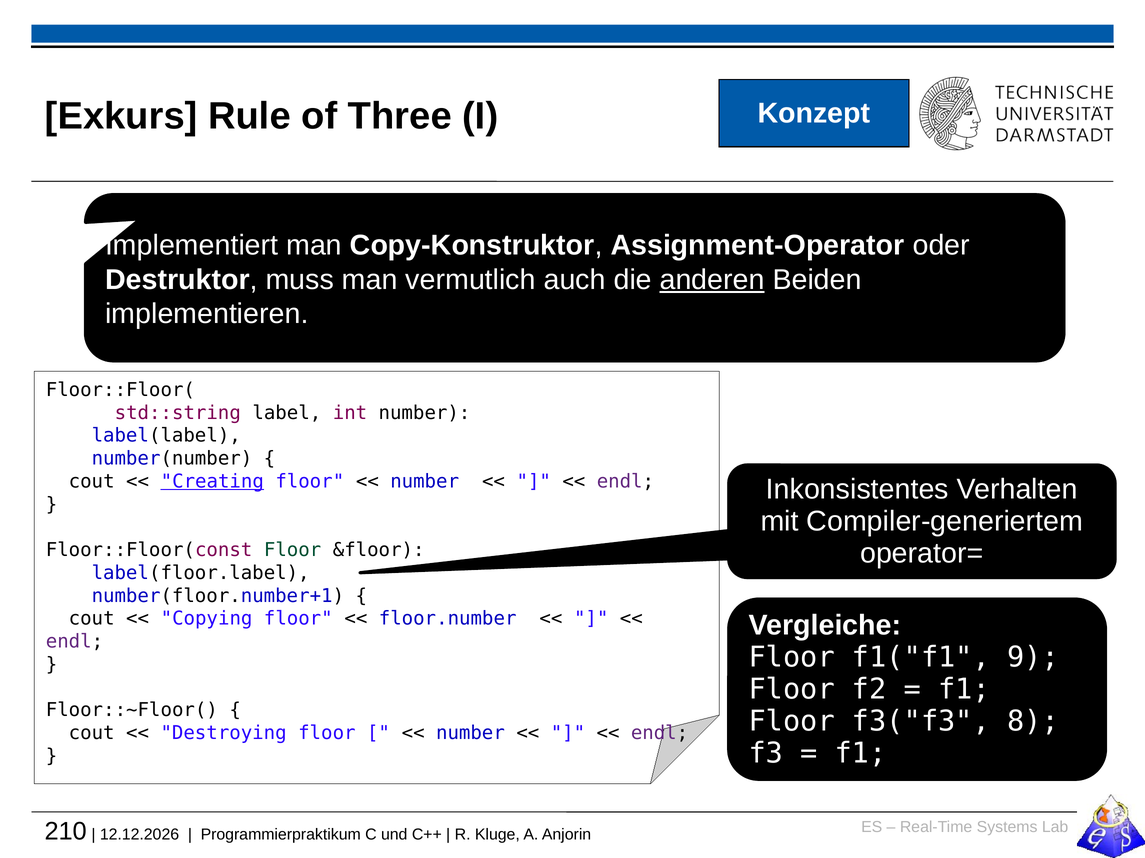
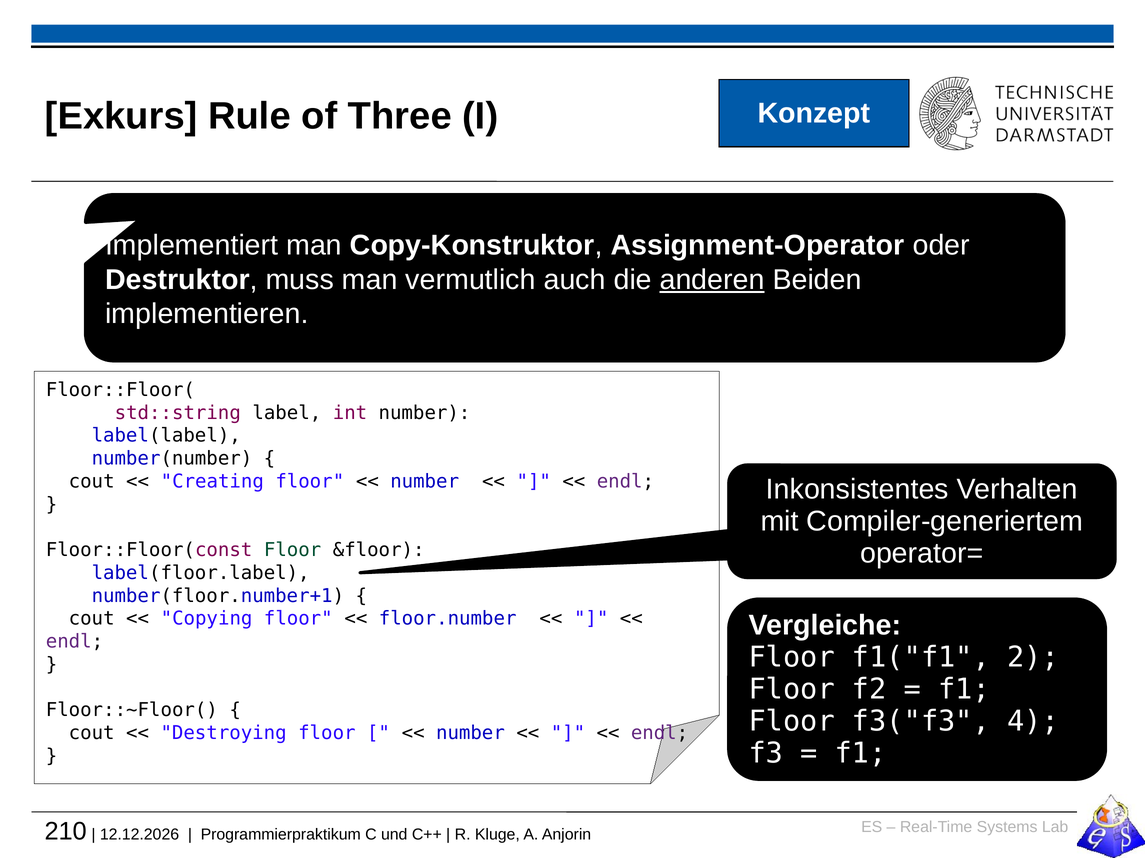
Creating underline: present -> none (212, 482)
9: 9 -> 2 (1033, 658)
8: 8 -> 4 (1033, 722)
